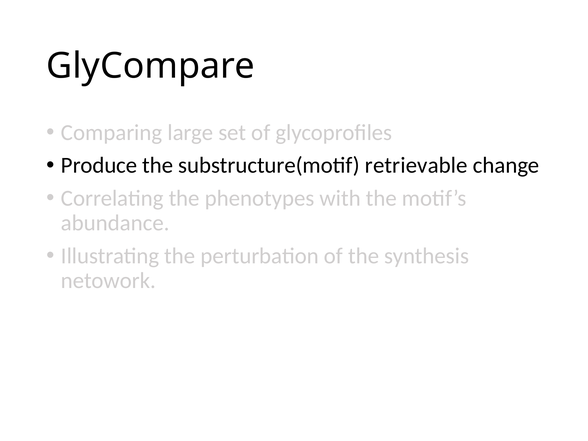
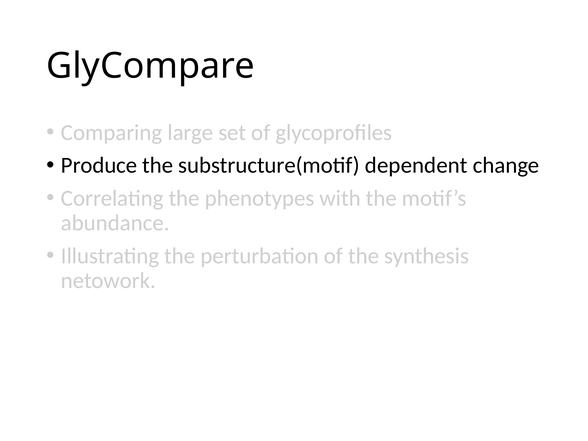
retrievable: retrievable -> dependent (416, 165)
